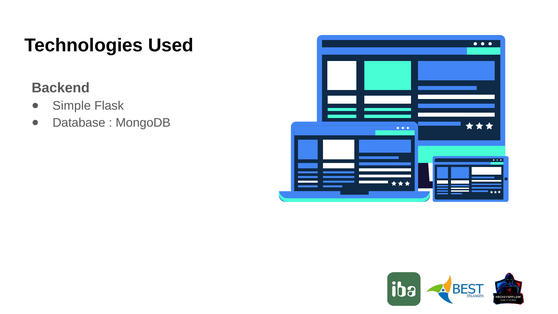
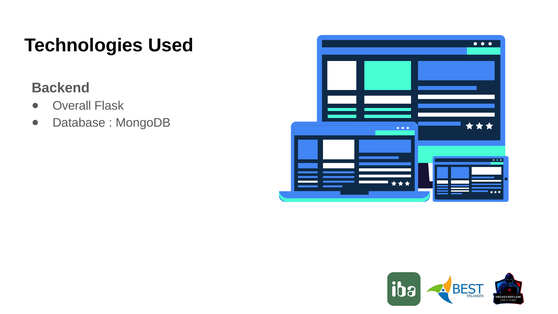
Simple: Simple -> Overall (72, 106)
